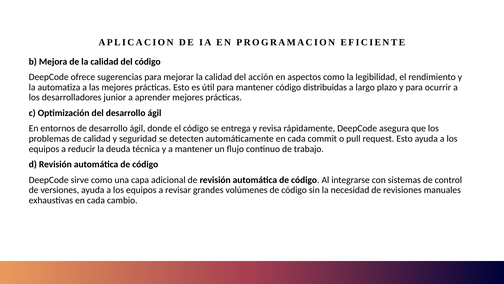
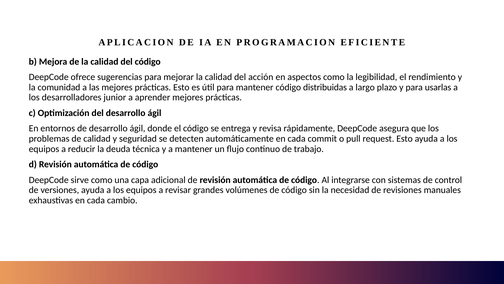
automatiza: automatiza -> comunidad (59, 87)
ocurrir: ocurrir -> usarlas (438, 87)
